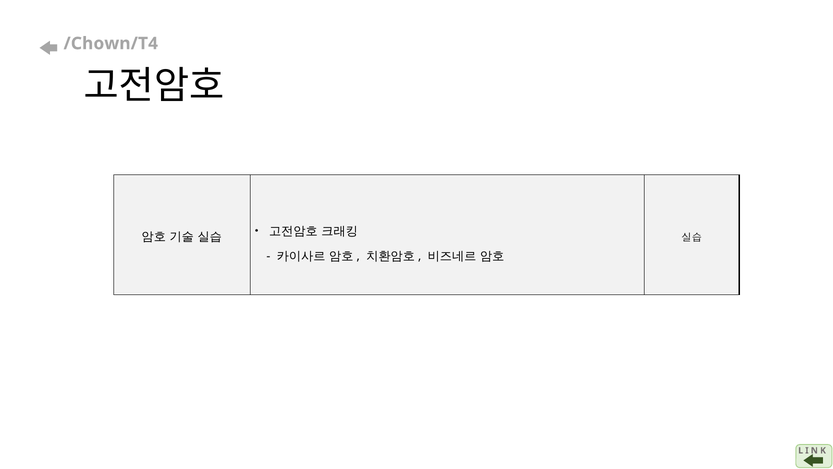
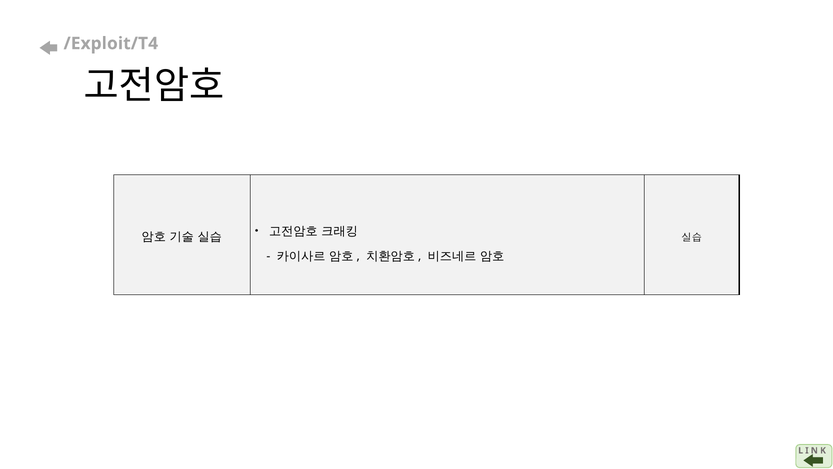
/Chown/T4: /Chown/T4 -> /Exploit/T4 (111, 43)
